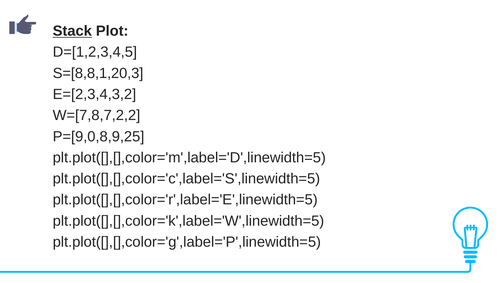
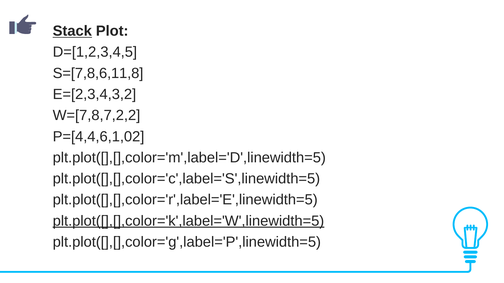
S=[8,8,1,20,3: S=[8,8,1,20,3 -> S=[7,8,6,11,8 (98, 73)
P=[9,0,8,9,25: P=[9,0,8,9,25 -> P=[4,4,6,1,02 (99, 137)
plt.plot([],[],color='k',label='W',linewidth=5 underline: none -> present (188, 221)
